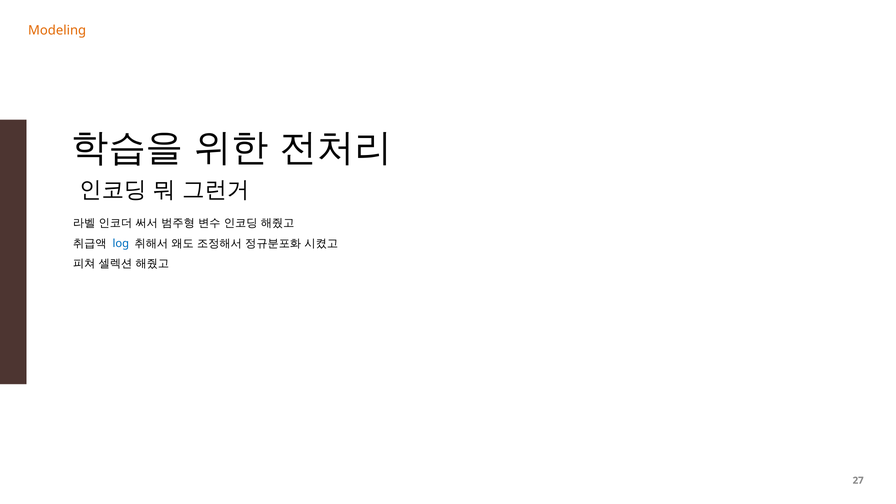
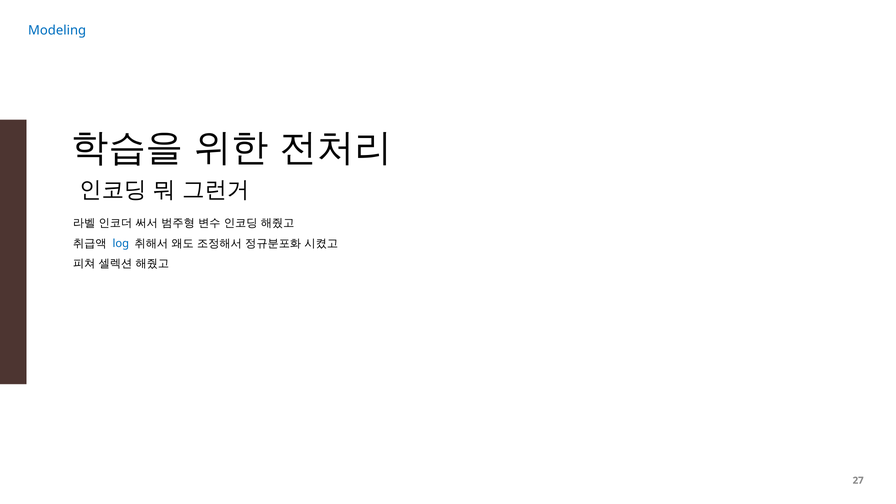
Modeling colour: orange -> blue (57, 30)
